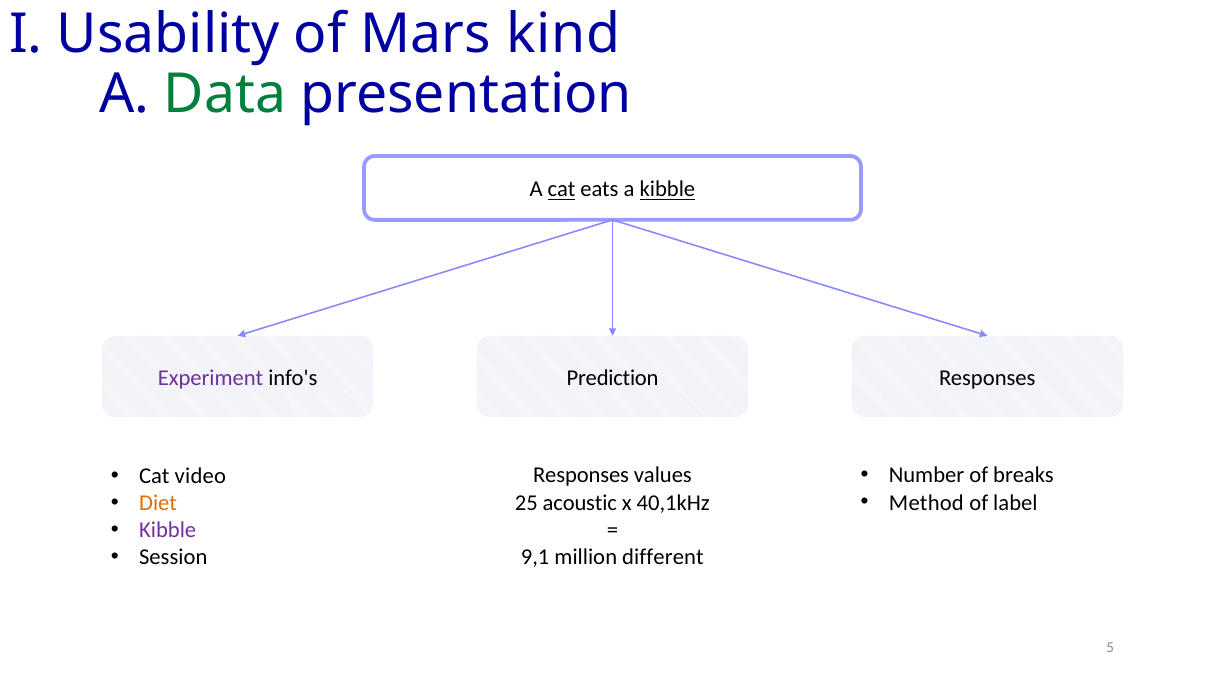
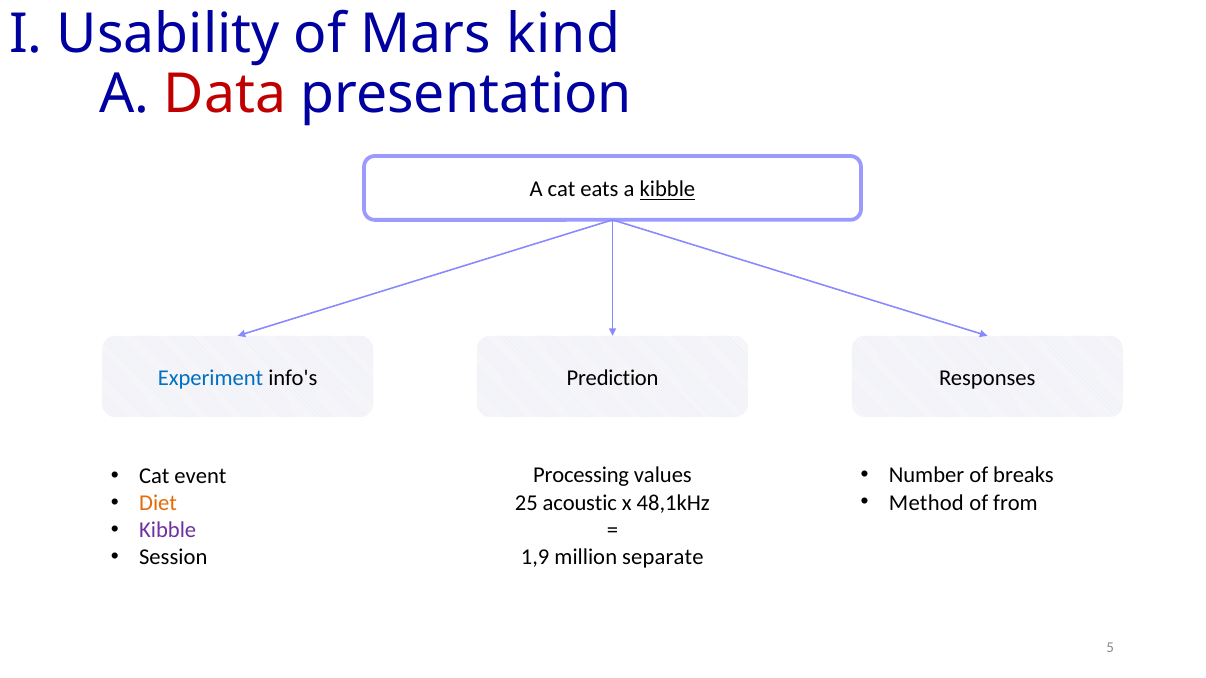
Data colour: green -> red (225, 94)
cat underline: present -> none (561, 190)
Experiment colour: purple -> blue (211, 378)
video: video -> event (200, 476)
Responses: Responses -> Processing (581, 476)
label: label -> from (1015, 503)
40,1kHz: 40,1kHz -> 48,1kHz (673, 503)
9,1: 9,1 -> 1,9 (535, 557)
different: different -> separate (663, 557)
